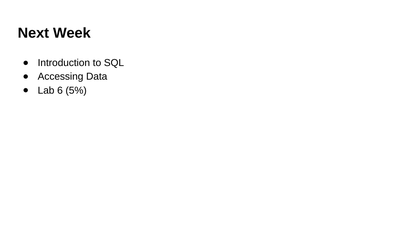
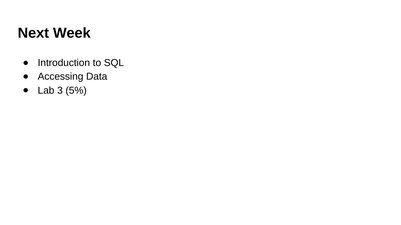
6: 6 -> 3 (60, 91)
